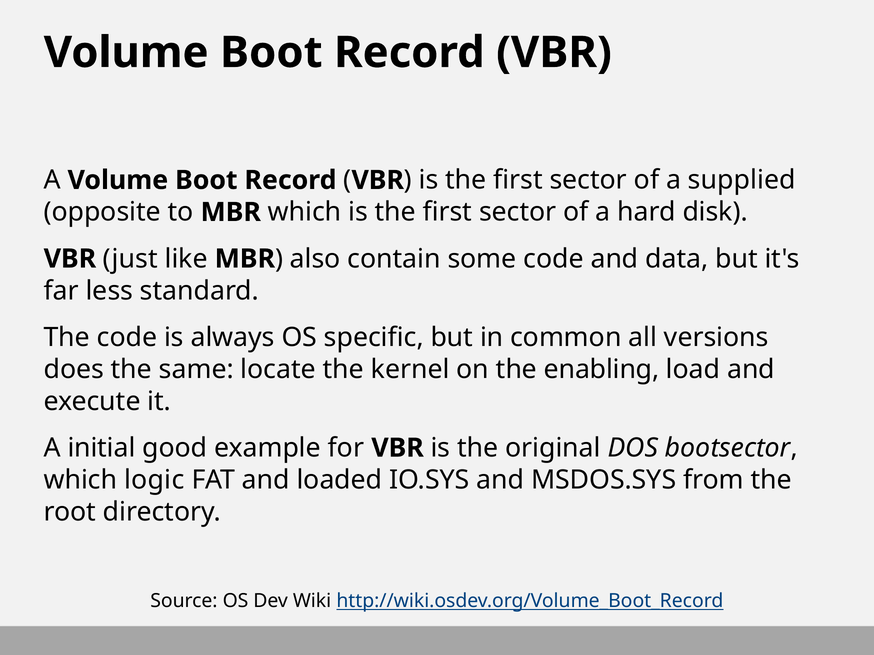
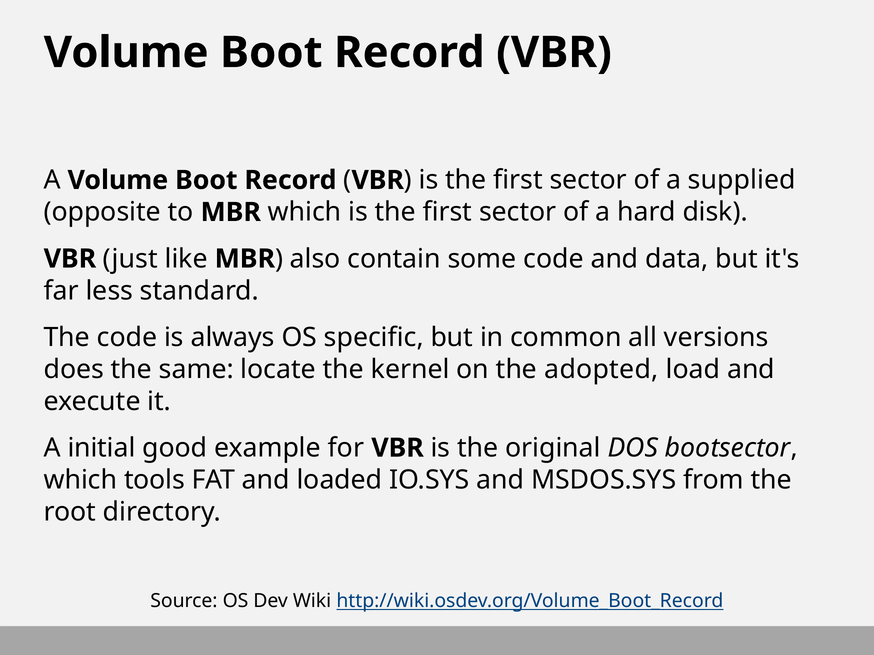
enabling: enabling -> adopted (601, 370)
logic: logic -> tools (154, 480)
